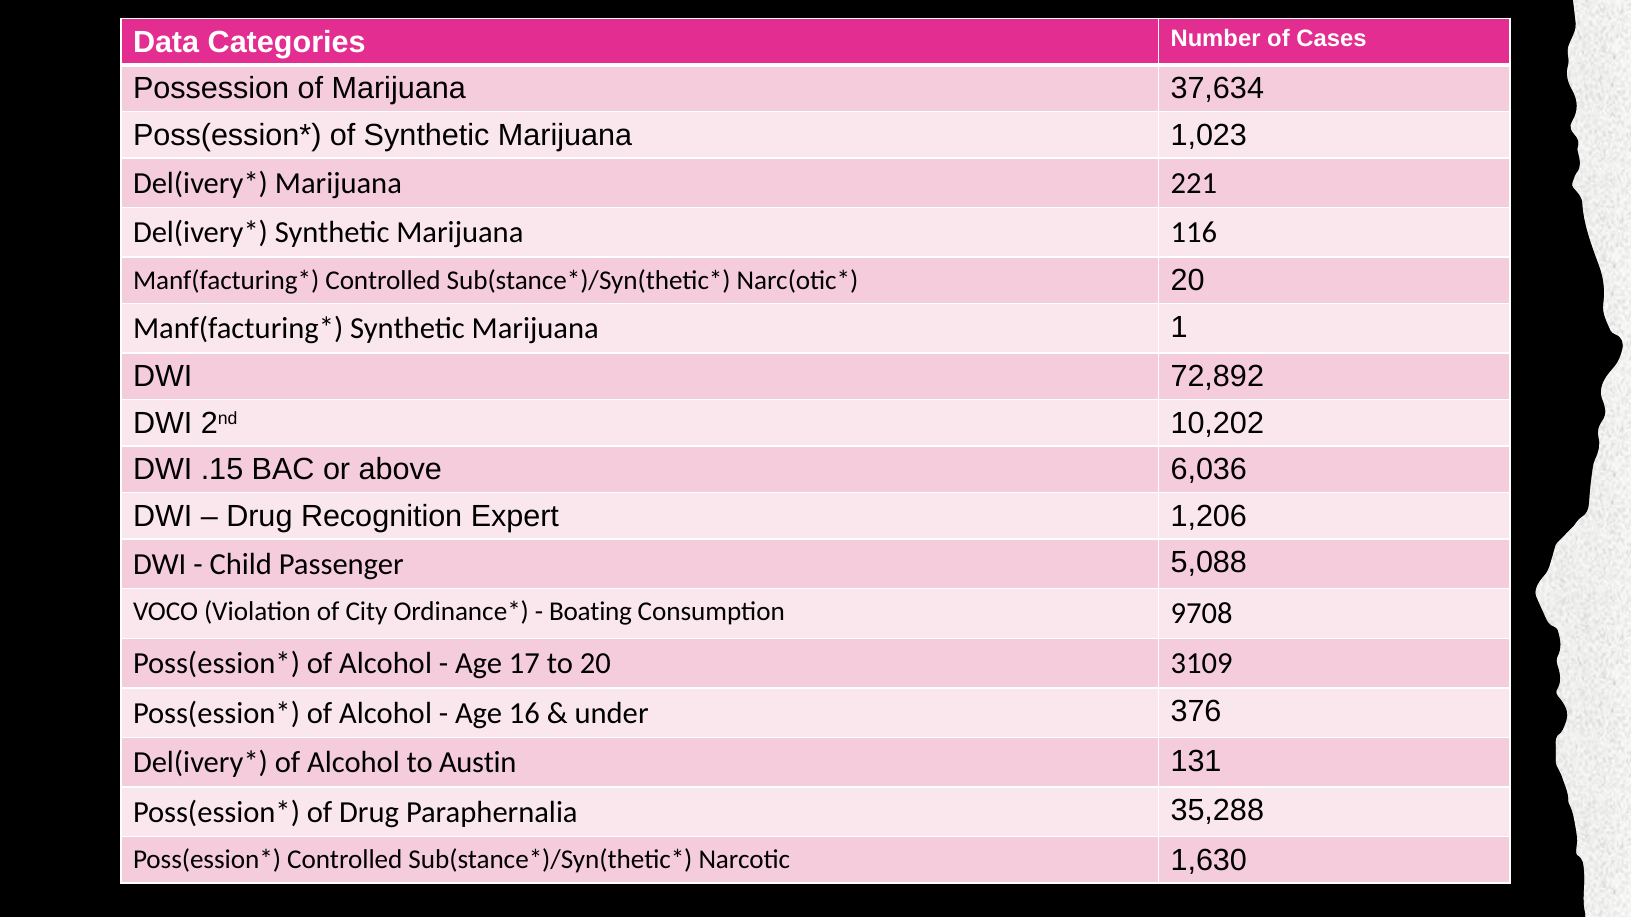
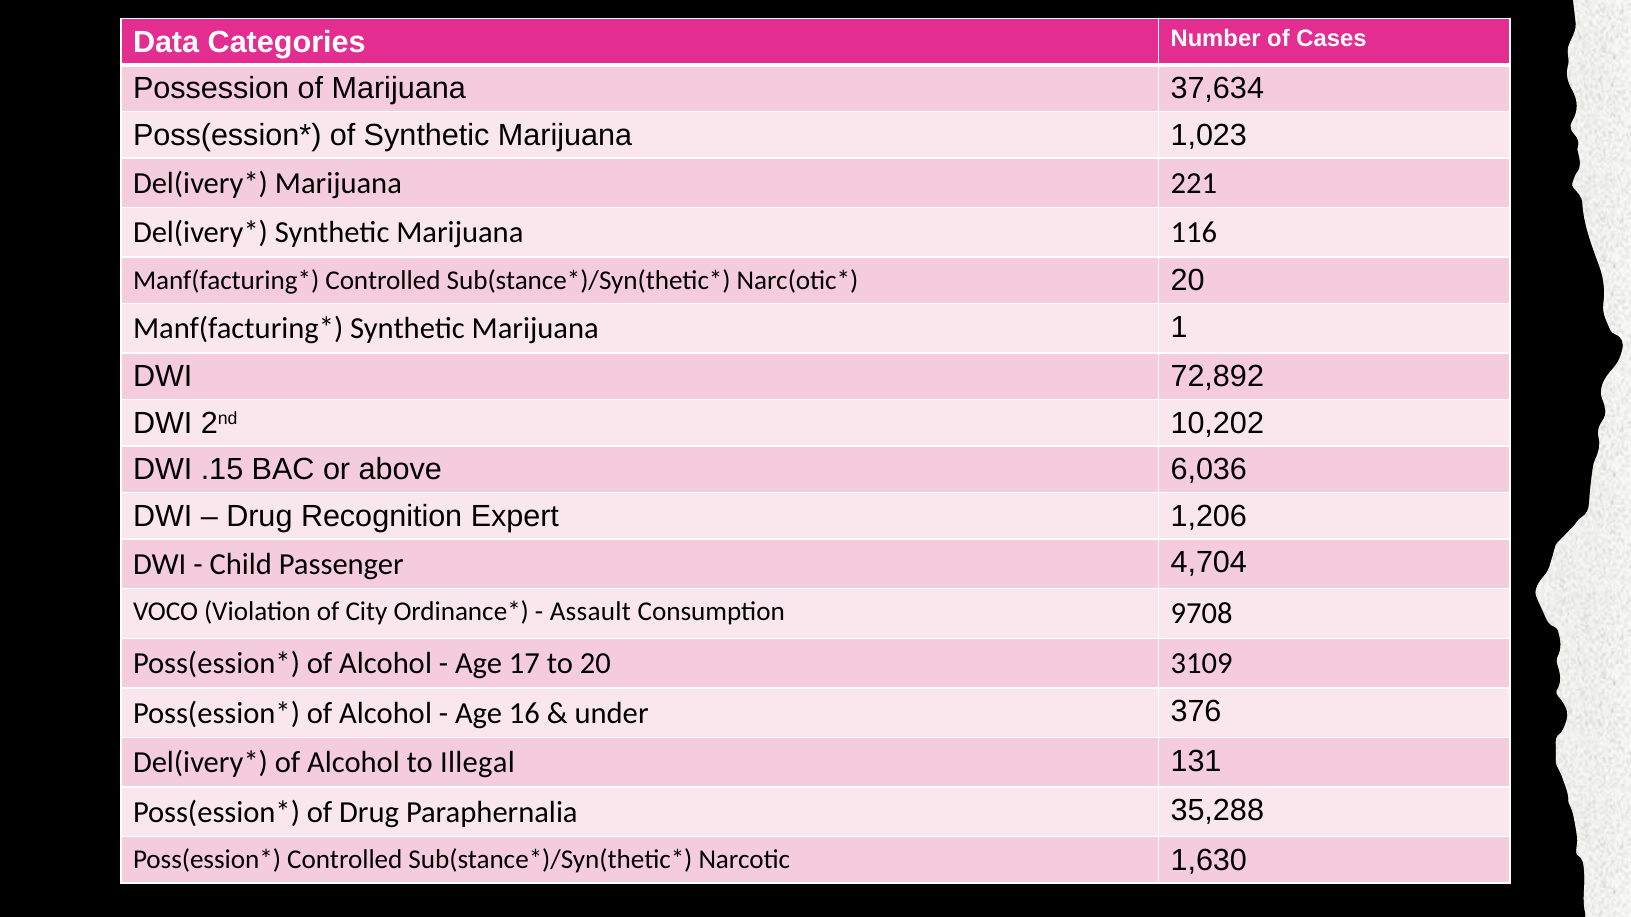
5,088: 5,088 -> 4,704 (1209, 563)
Boating: Boating -> Assault (590, 612)
Austin: Austin -> Illegal (477, 763)
